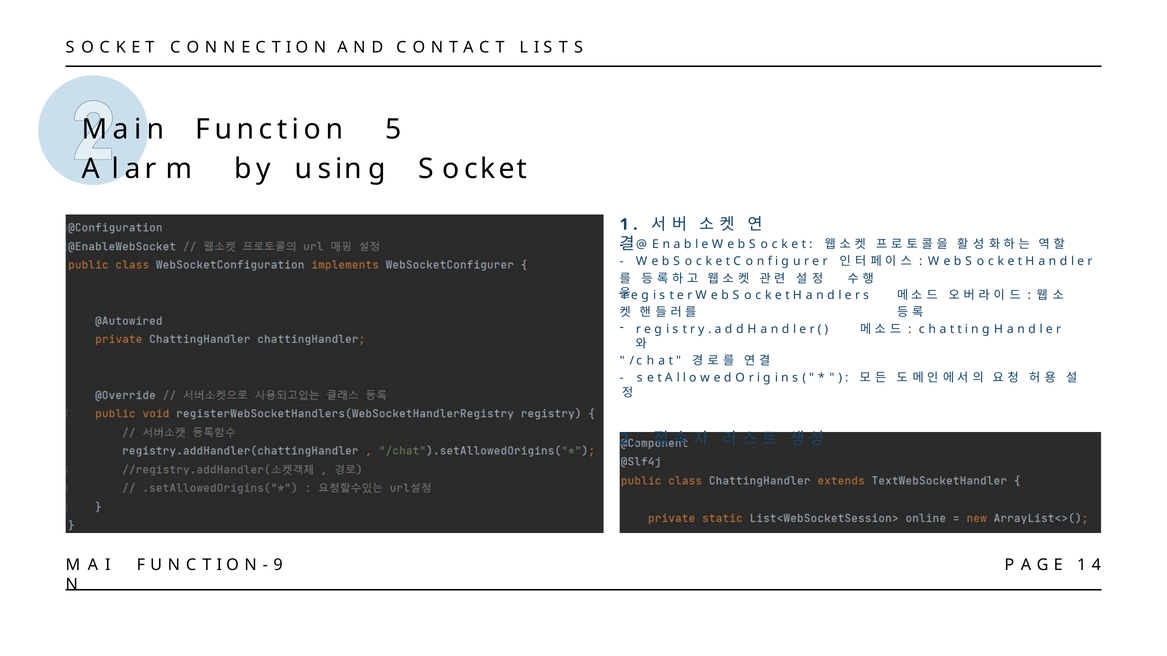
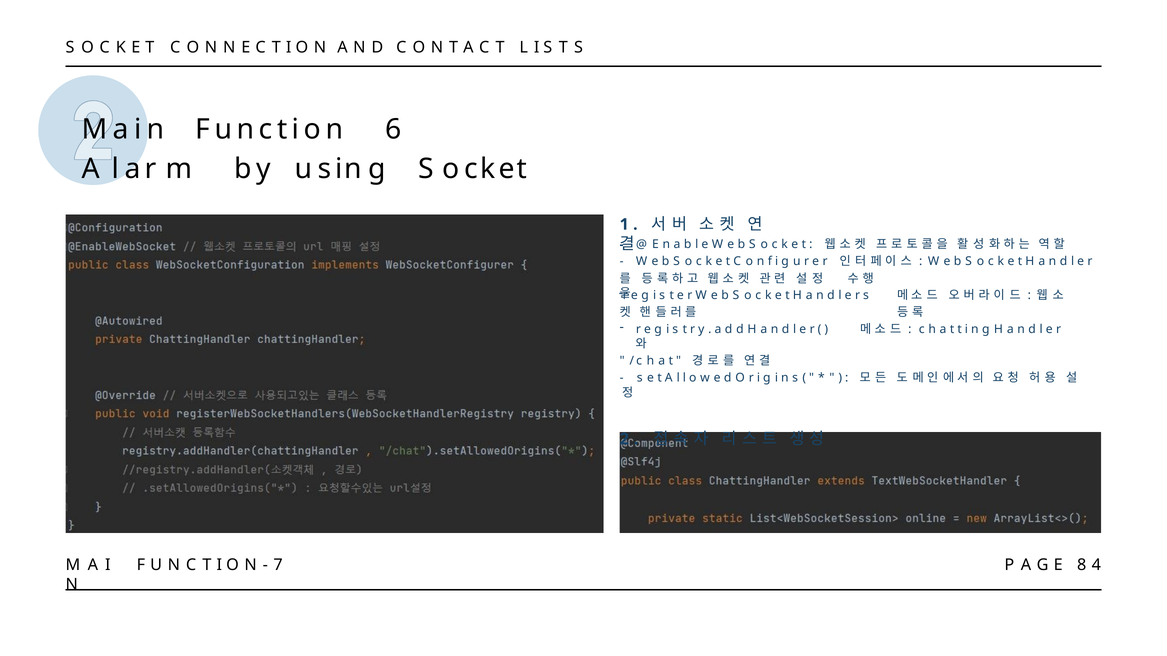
5: 5 -> 6 (393, 130)
9: 9 -> 7 (278, 565)
E 1: 1 -> 8 (1082, 565)
